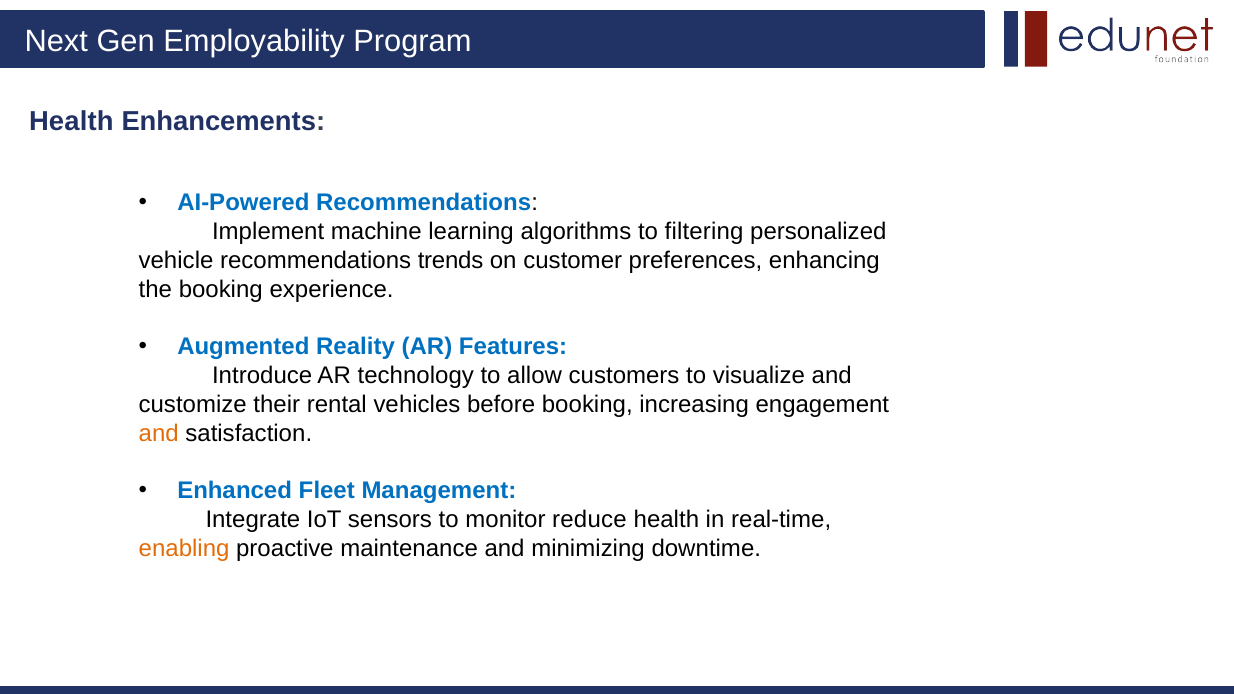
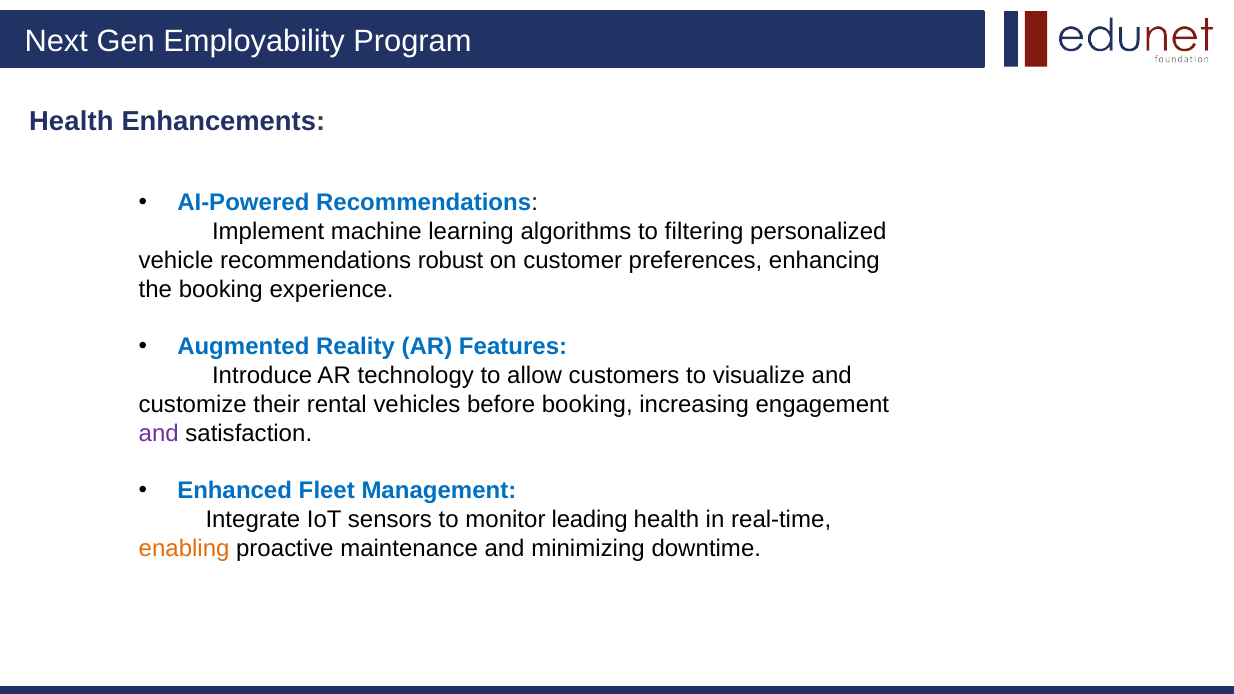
trends: trends -> robust (451, 261)
and colour: orange -> purple (159, 434)
reduce: reduce -> leading (590, 520)
